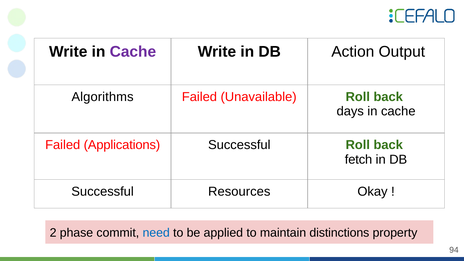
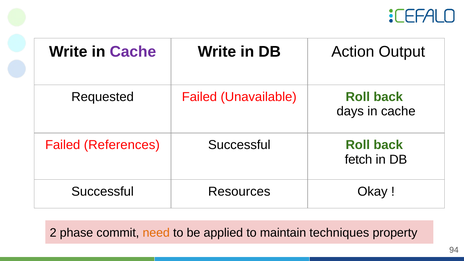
Algorithms: Algorithms -> Requested (103, 97)
Applications: Applications -> References (122, 145)
need colour: blue -> orange (156, 233)
distinctions: distinctions -> techniques (339, 233)
